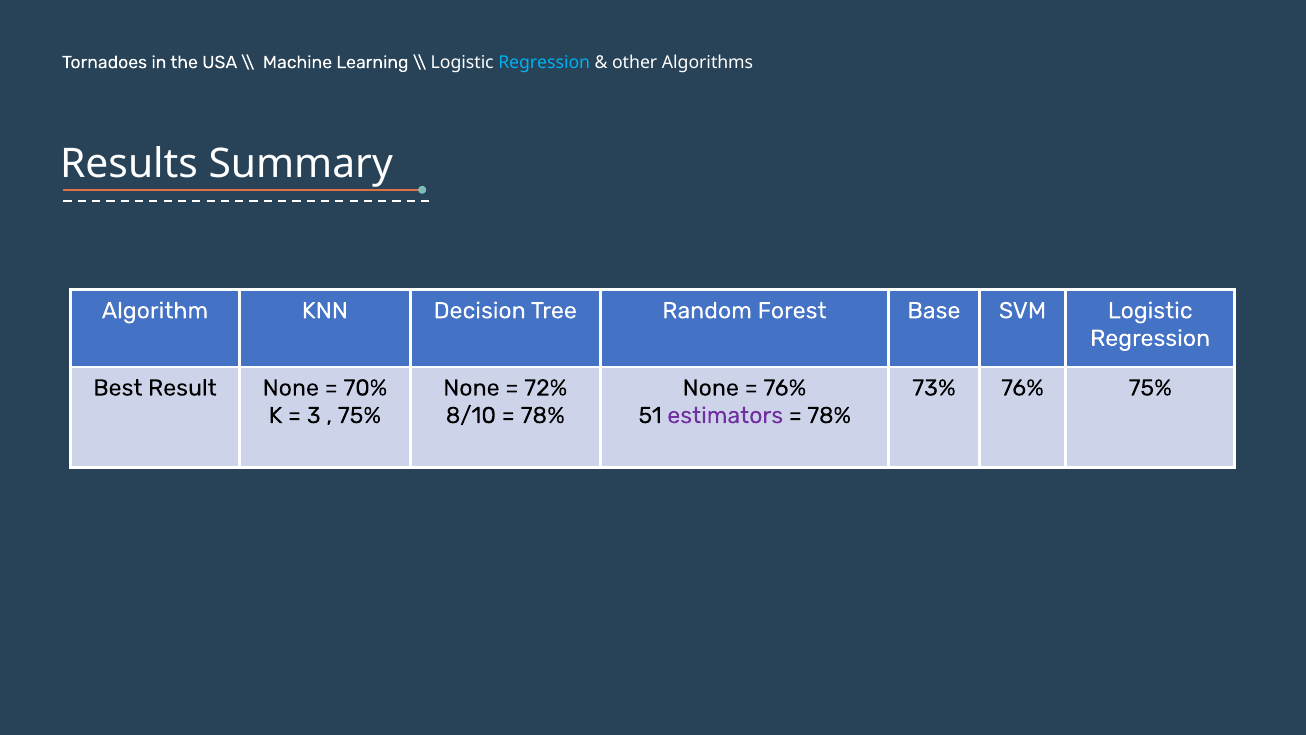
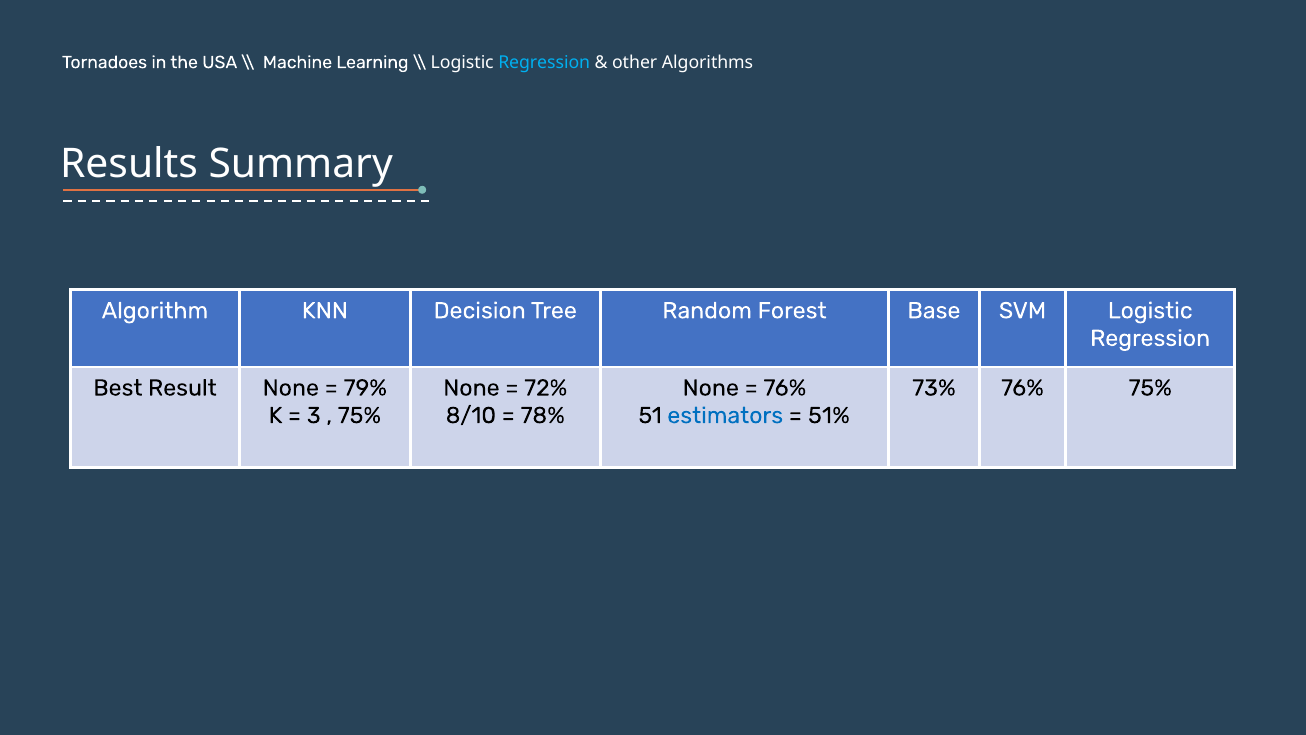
70%: 70% -> 79% (365, 388)
estimators colour: purple -> blue (725, 415)
78%: 78% -> 51% (829, 415)
